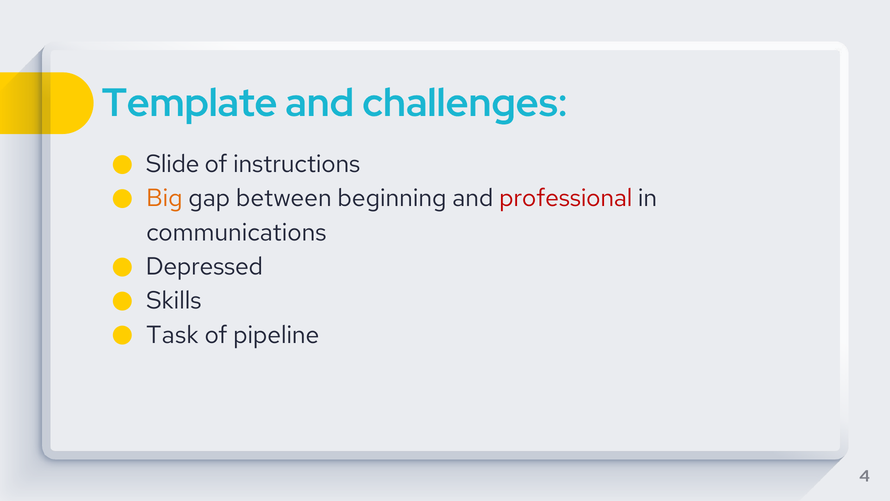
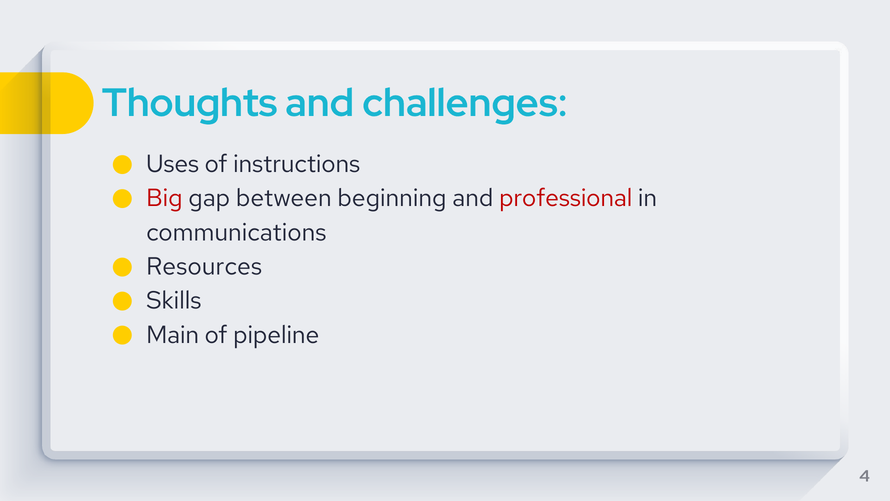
Template: Template -> Thoughts (189, 103)
Slide: Slide -> Uses (173, 164)
Big colour: orange -> red (164, 198)
Depressed: Depressed -> Resources (204, 266)
Task: Task -> Main (173, 335)
